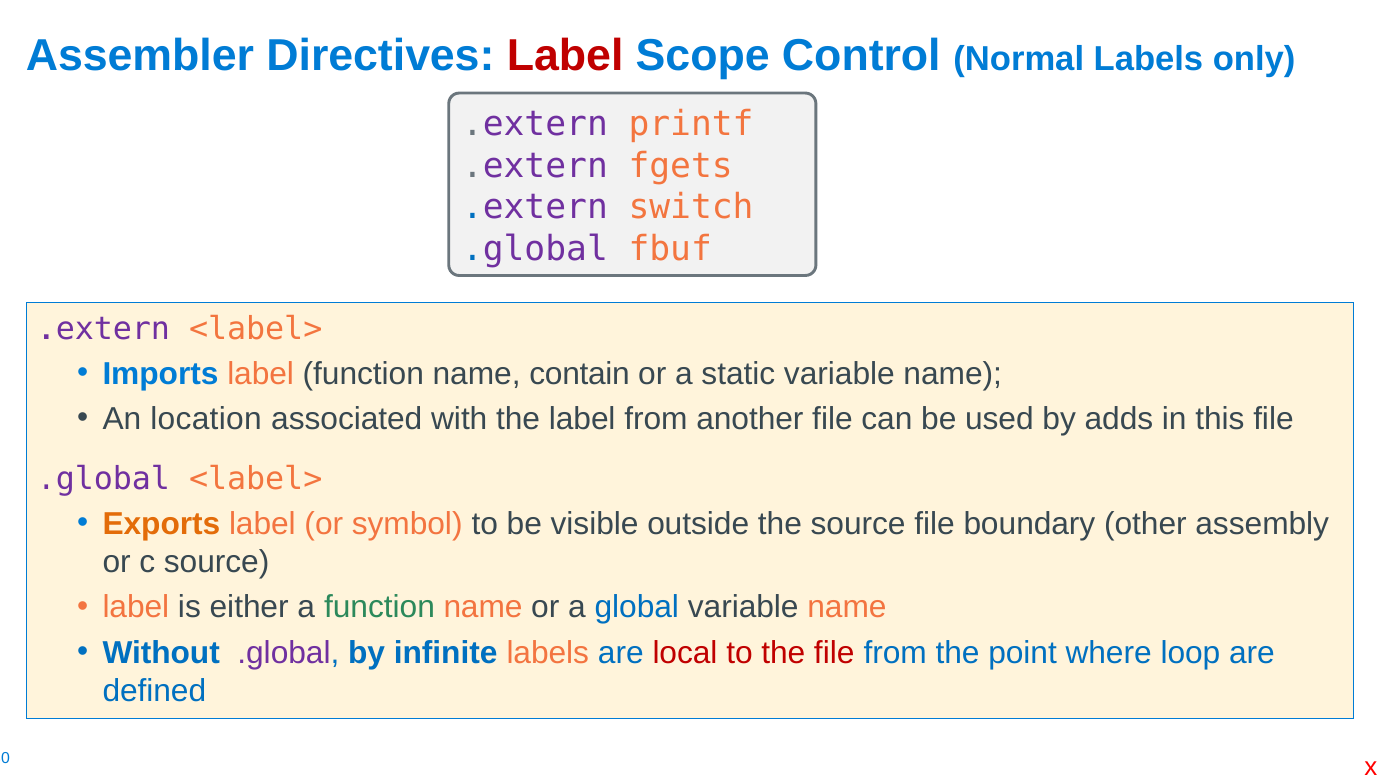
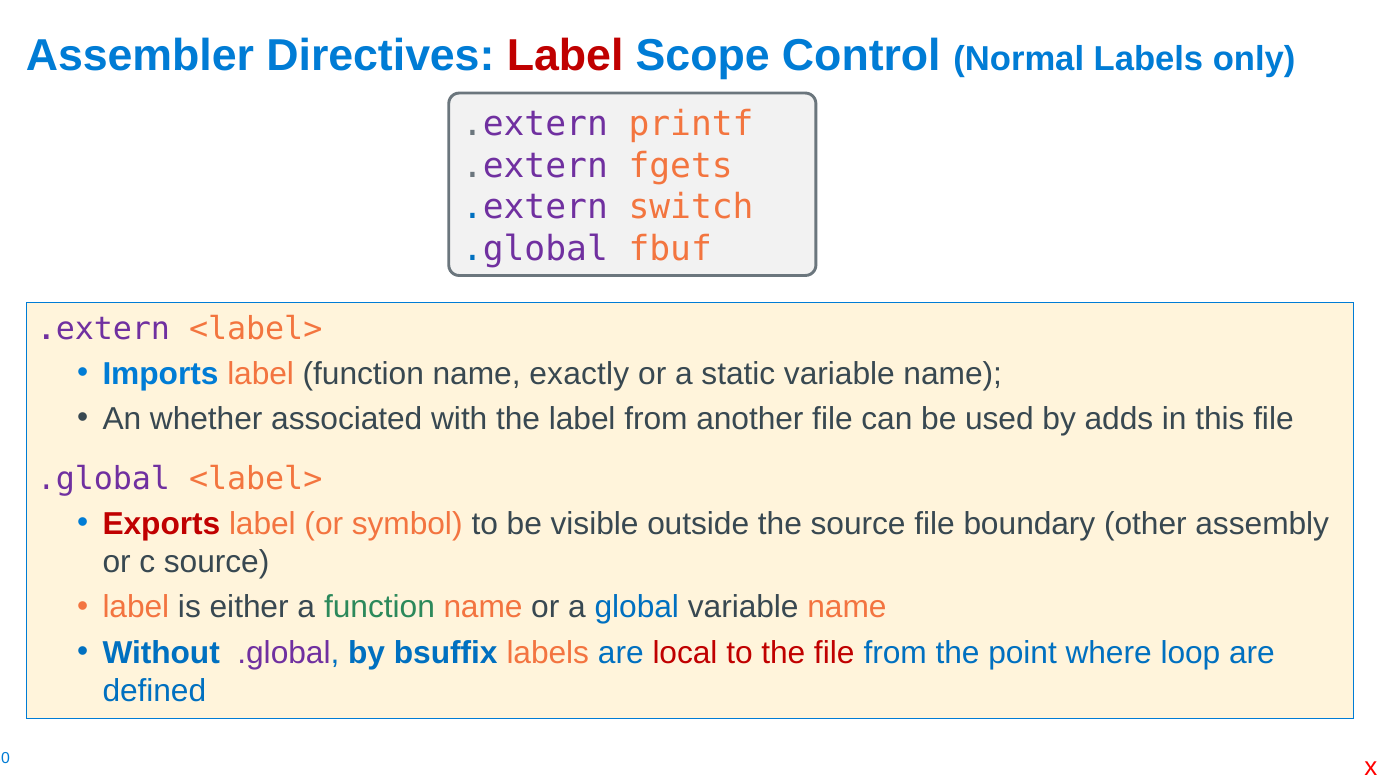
contain: contain -> exactly (579, 374)
location: location -> whether (206, 419)
Exports colour: orange -> red (161, 525)
infinite: infinite -> bsuffix (446, 653)
